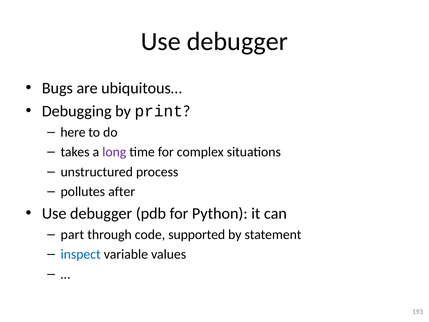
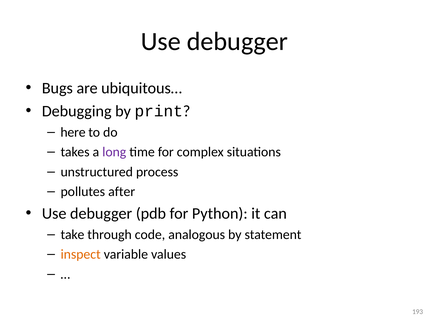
part: part -> take (72, 234)
supported: supported -> analogous (197, 234)
inspect colour: blue -> orange (81, 254)
